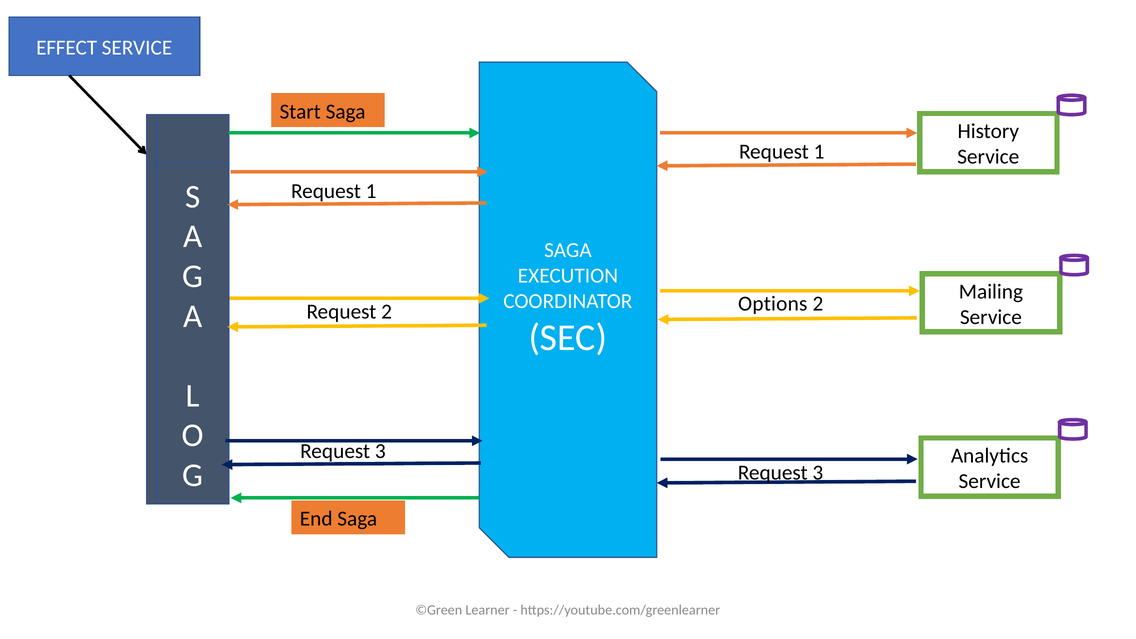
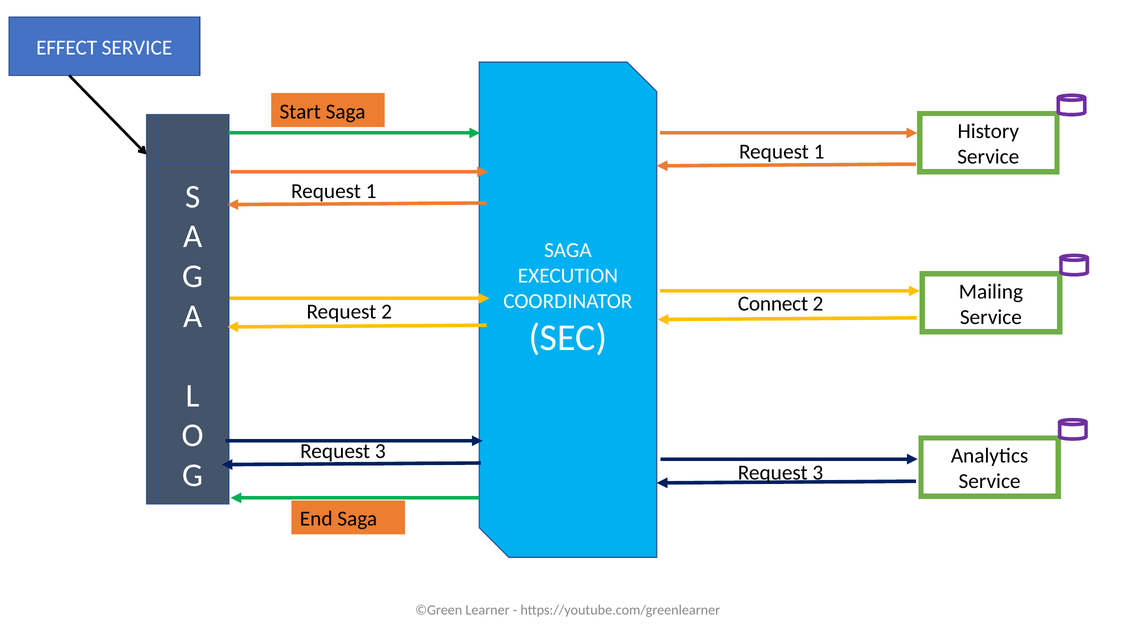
Options: Options -> Connect (773, 304)
